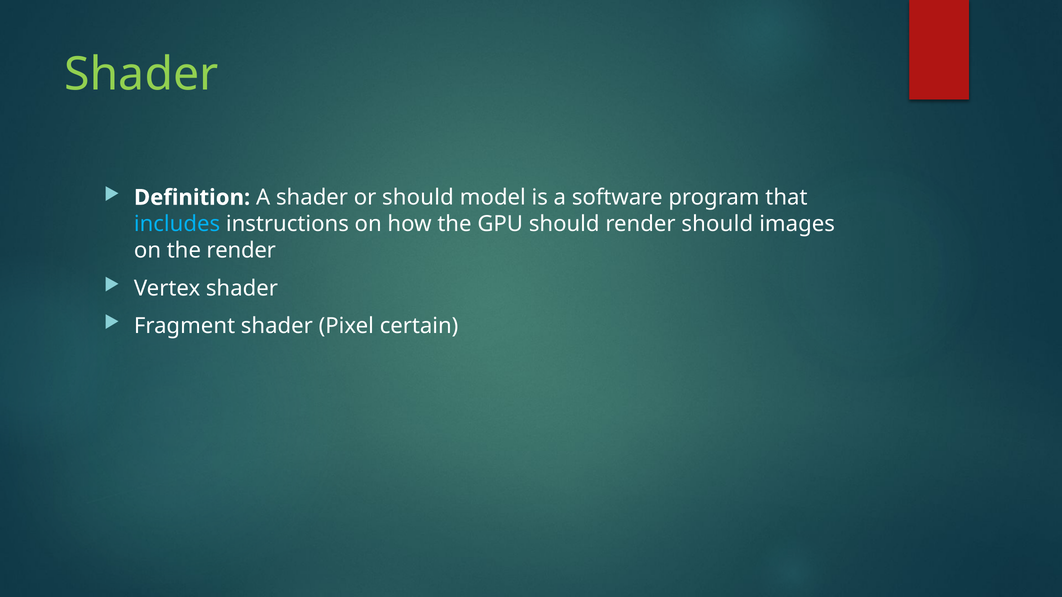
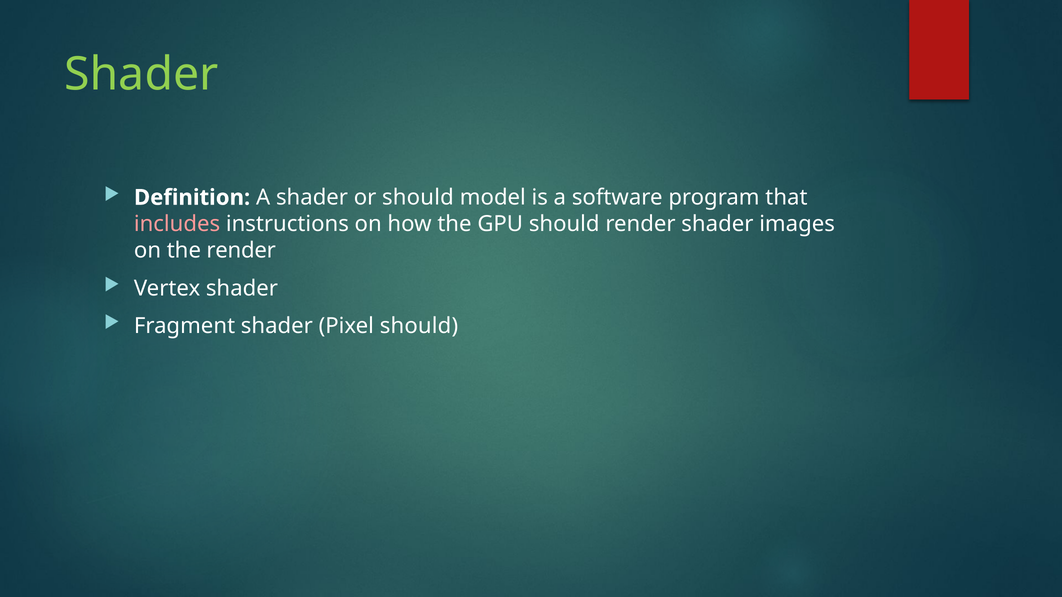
includes colour: light blue -> pink (177, 224)
render should: should -> shader (717, 224)
Pixel certain: certain -> should (419, 326)
